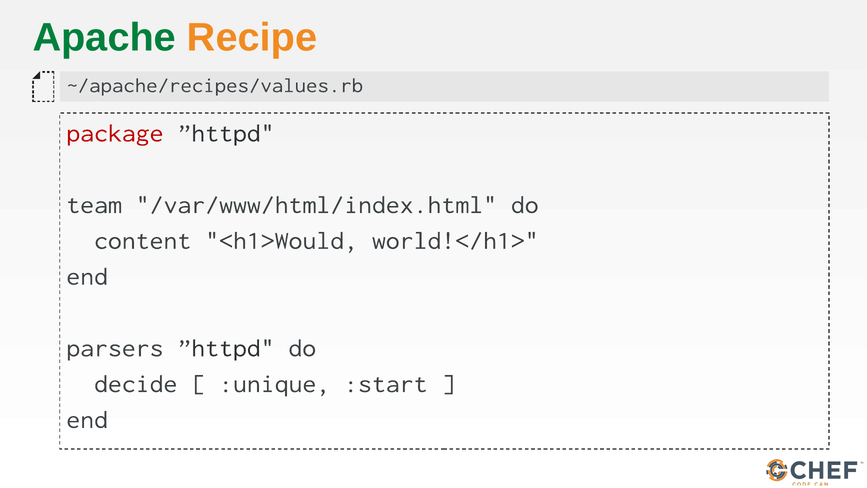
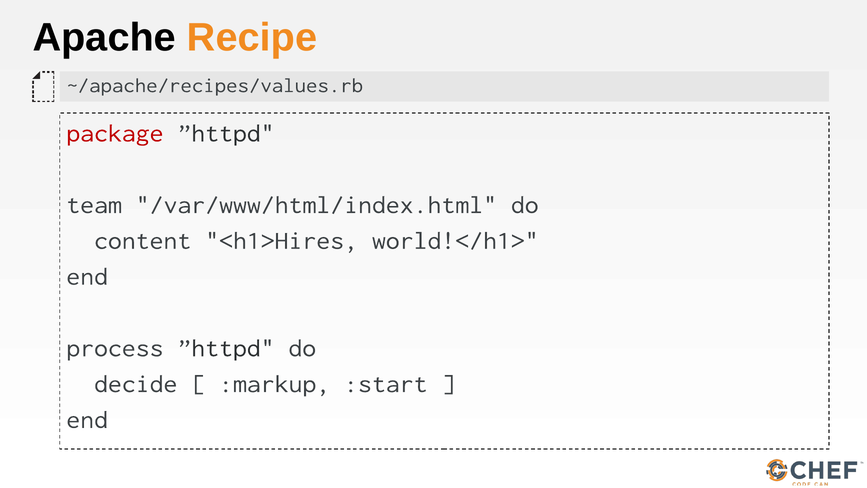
Apache colour: green -> black (104, 37)
<h1>Would: <h1>Would -> <h1>Hires (282, 240)
parsers: parsers -> process (115, 348)
:unique: :unique -> :markup (275, 383)
